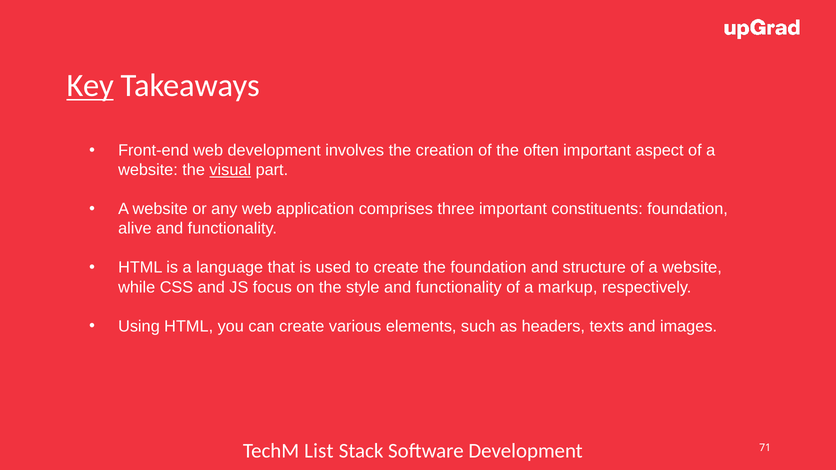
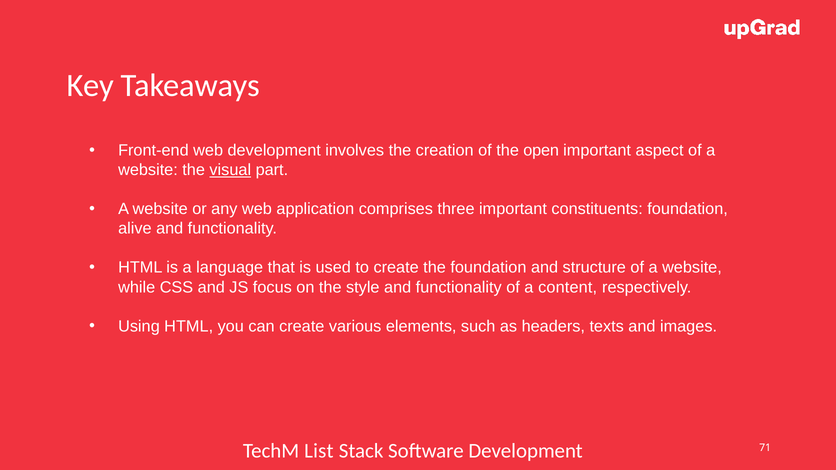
Key underline: present -> none (90, 86)
often: often -> open (541, 151)
markup: markup -> content (568, 287)
